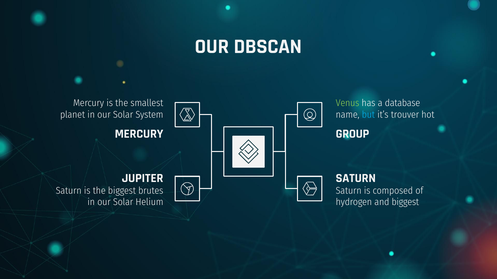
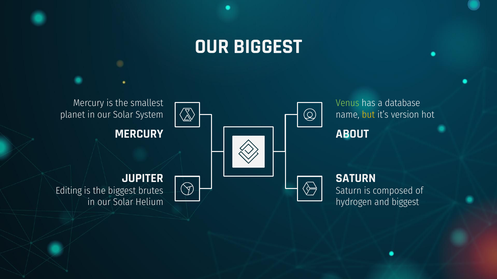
OUR DBSCAN: DBSCAN -> BIGGEST (268, 47)
but colour: light blue -> yellow (368, 115)
trouver: trouver -> version (405, 115)
GROUP: GROUP -> ABOUT (352, 134)
Saturn: Saturn -> Editing (69, 191)
